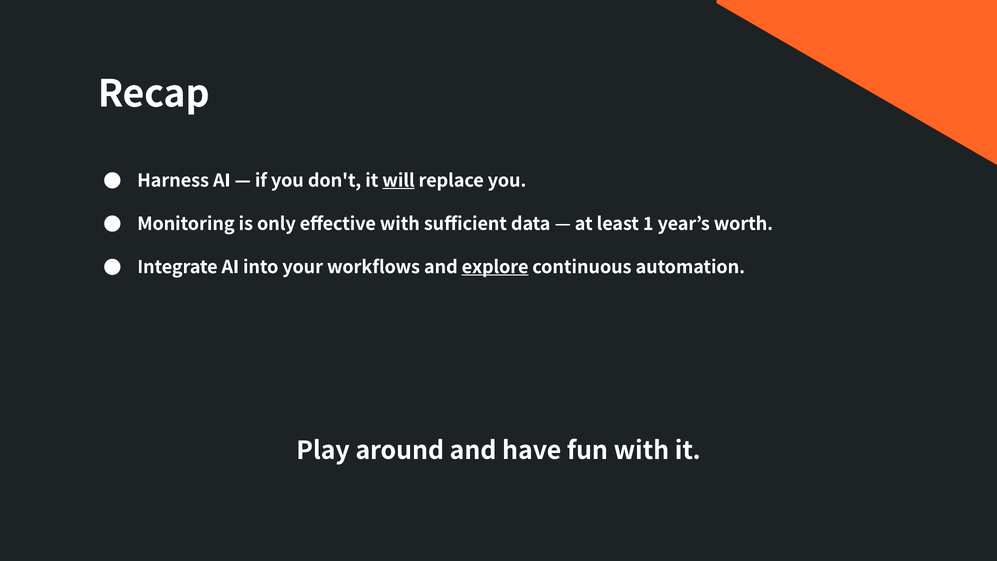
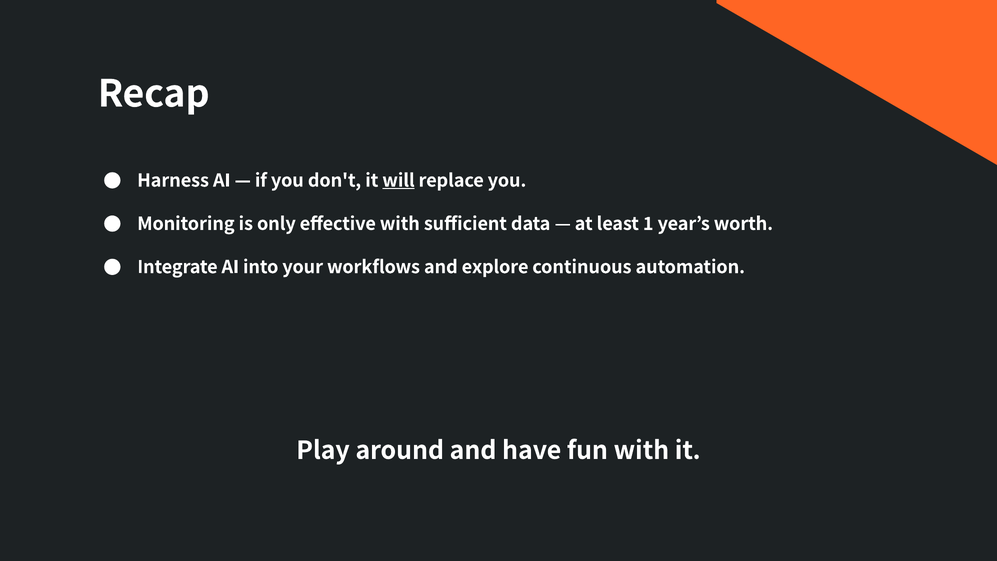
explore underline: present -> none (495, 267)
